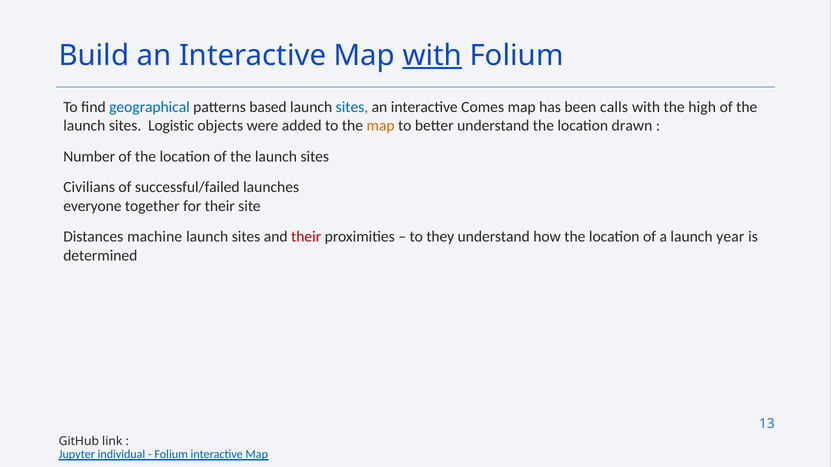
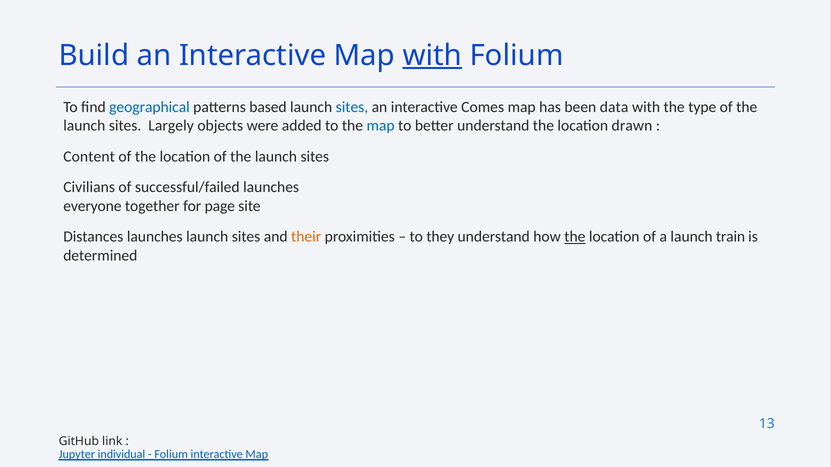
calls: calls -> data (614, 107)
high: high -> type (702, 107)
Logistic: Logistic -> Largely (171, 126)
map colour: orange -> blue (381, 126)
Number: Number -> Content (89, 157)
for their: their -> page (220, 206)
Distances machine: machine -> launches (155, 237)
their colour: red -> orange (306, 237)
the underline: none -> present (575, 237)
year: year -> train (730, 237)
